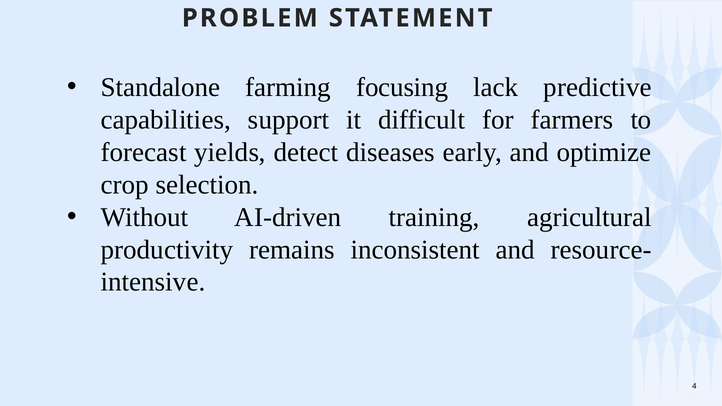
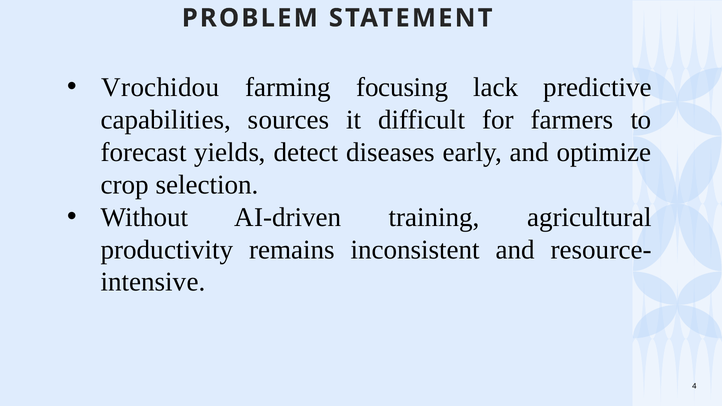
Standalone: Standalone -> Vrochidou (160, 87)
support: support -> sources (289, 120)
